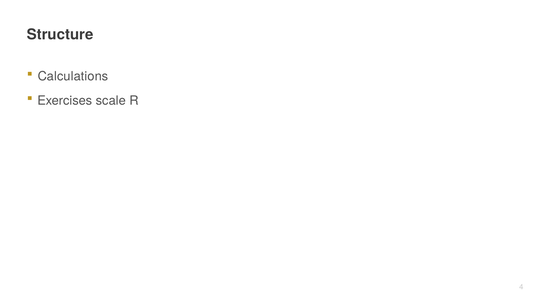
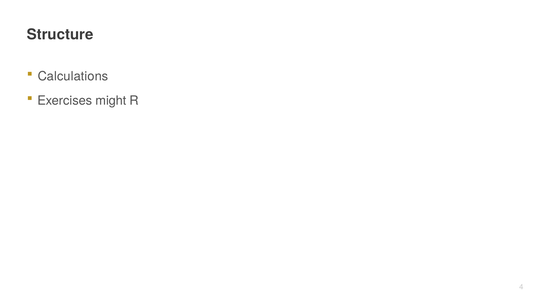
scale: scale -> might (111, 100)
